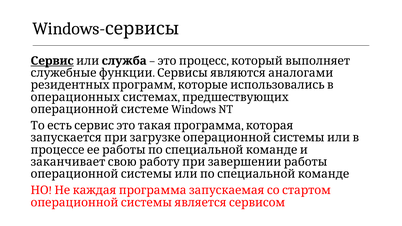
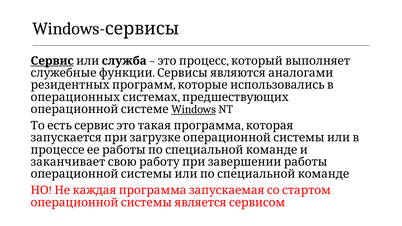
Windows underline: none -> present (194, 109)
